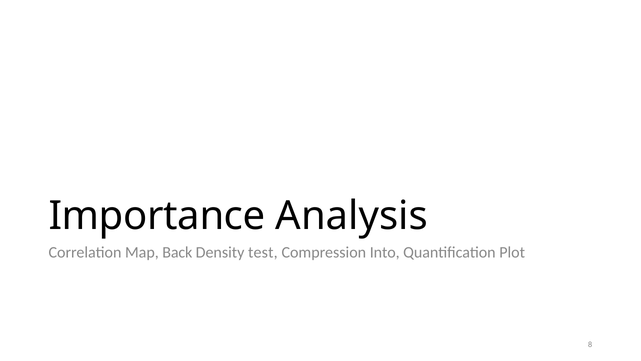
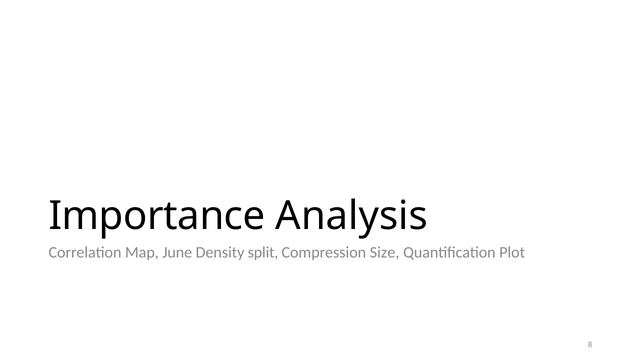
Back: Back -> June (177, 252)
test: test -> split (263, 252)
Into: Into -> Size (385, 252)
